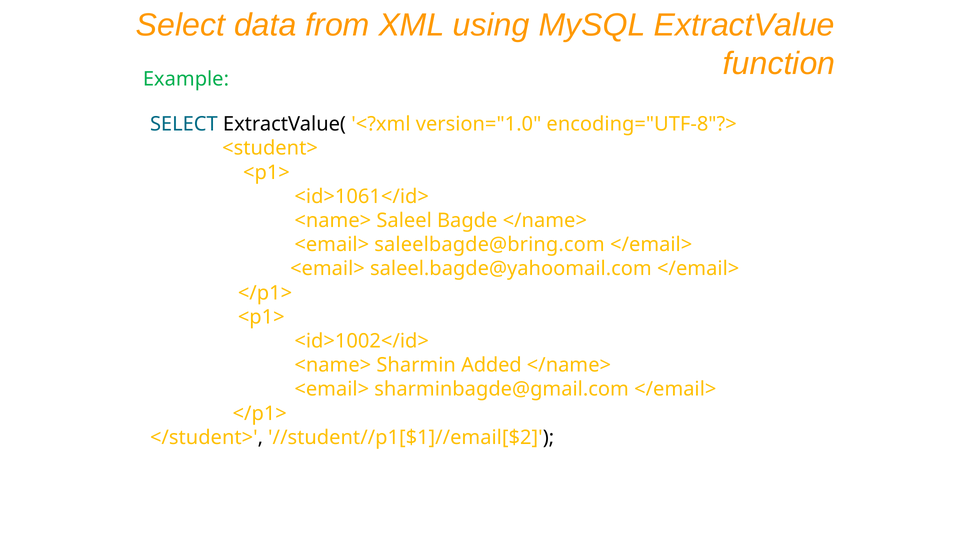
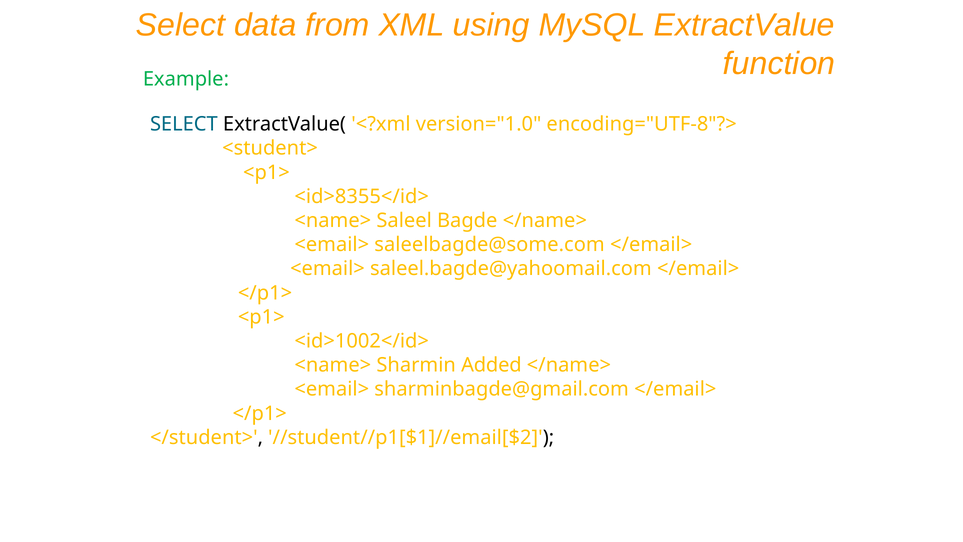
<id>1061</id>: <id>1061</id> -> <id>8355</id> (362, 196)
saleelbagde@bring.com: saleelbagde@bring.com -> saleelbagde@some.com (490, 245)
